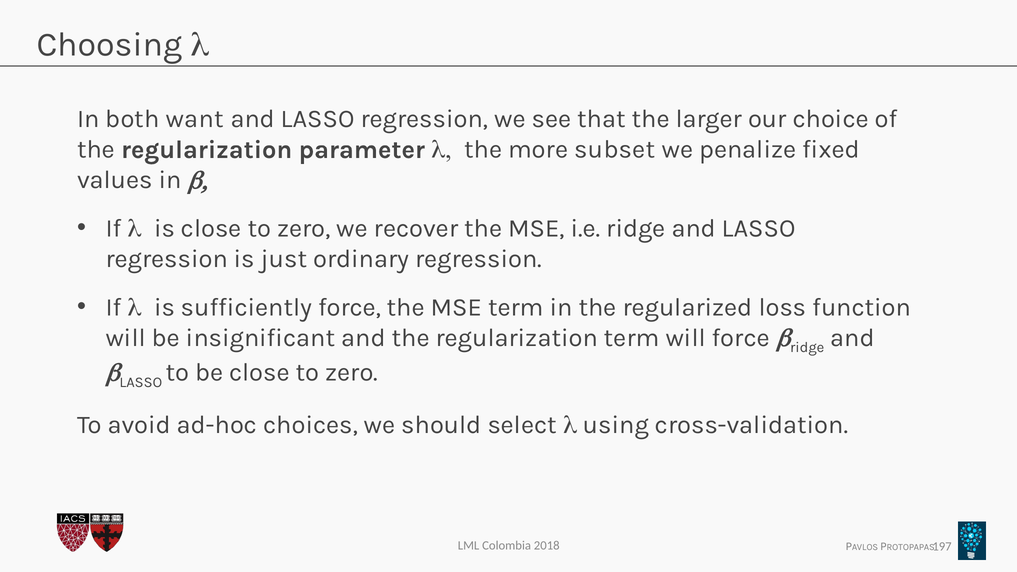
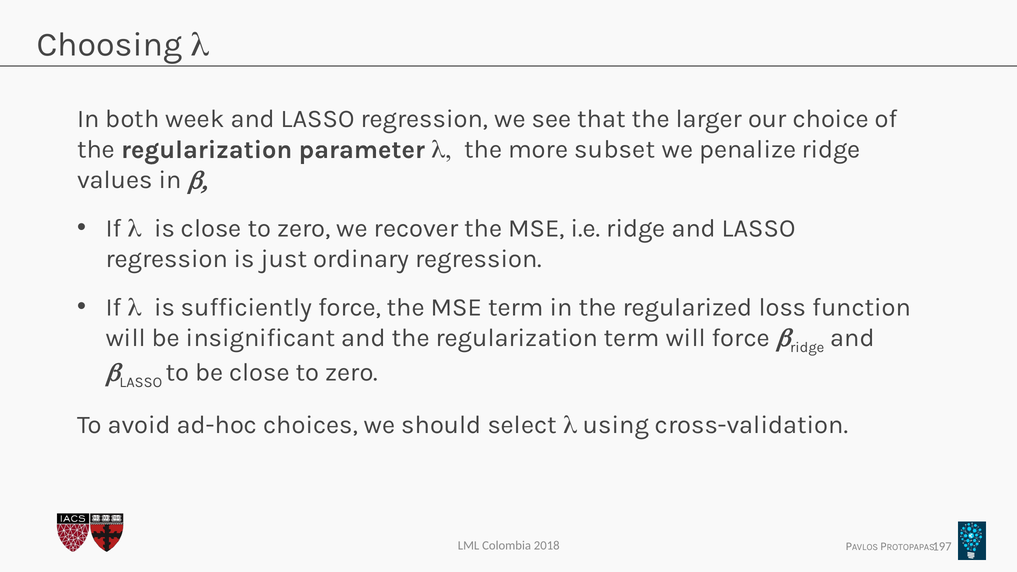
want: want -> week (195, 119)
penalize fixed: fixed -> ridge (831, 150)
